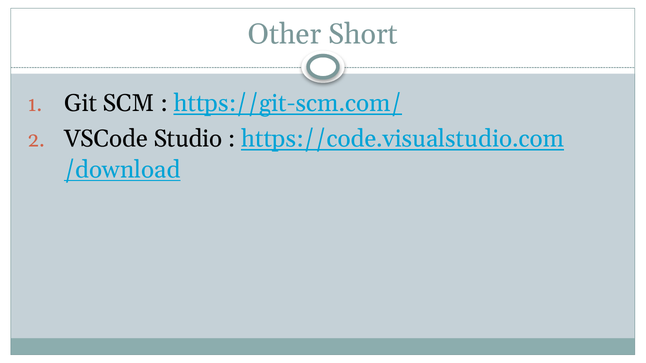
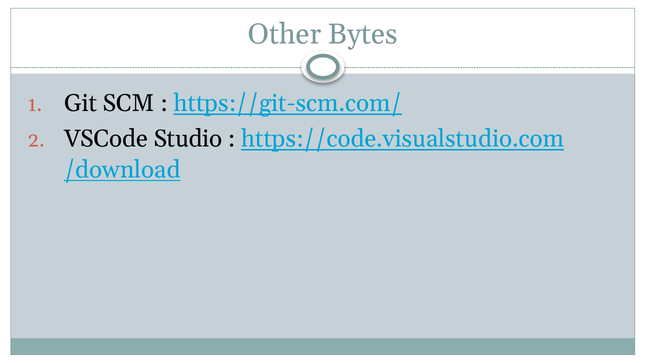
Short: Short -> Bytes (363, 34)
